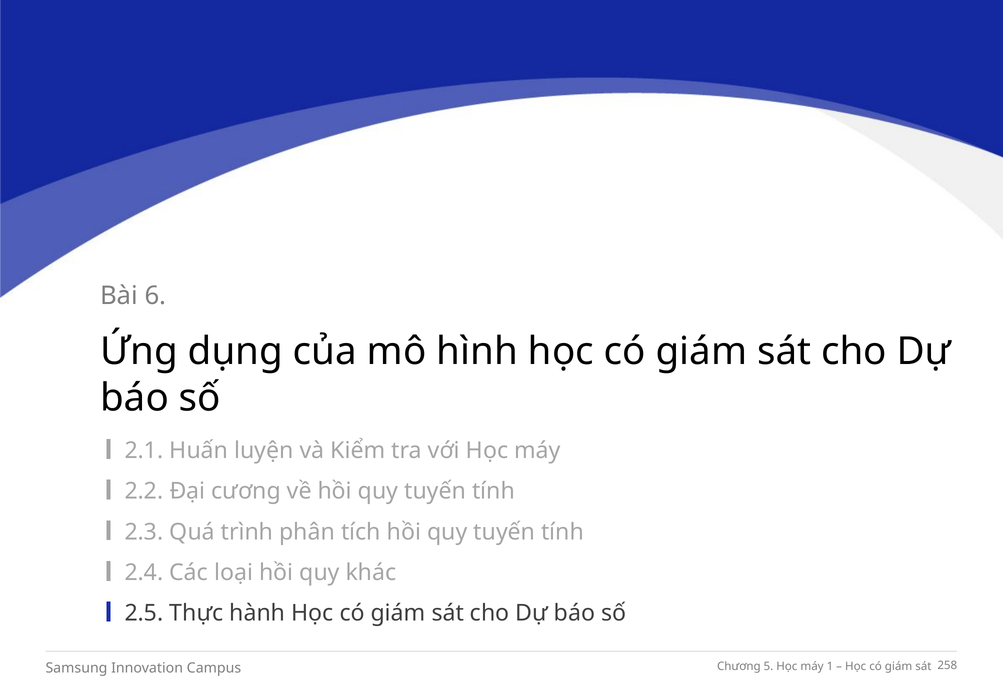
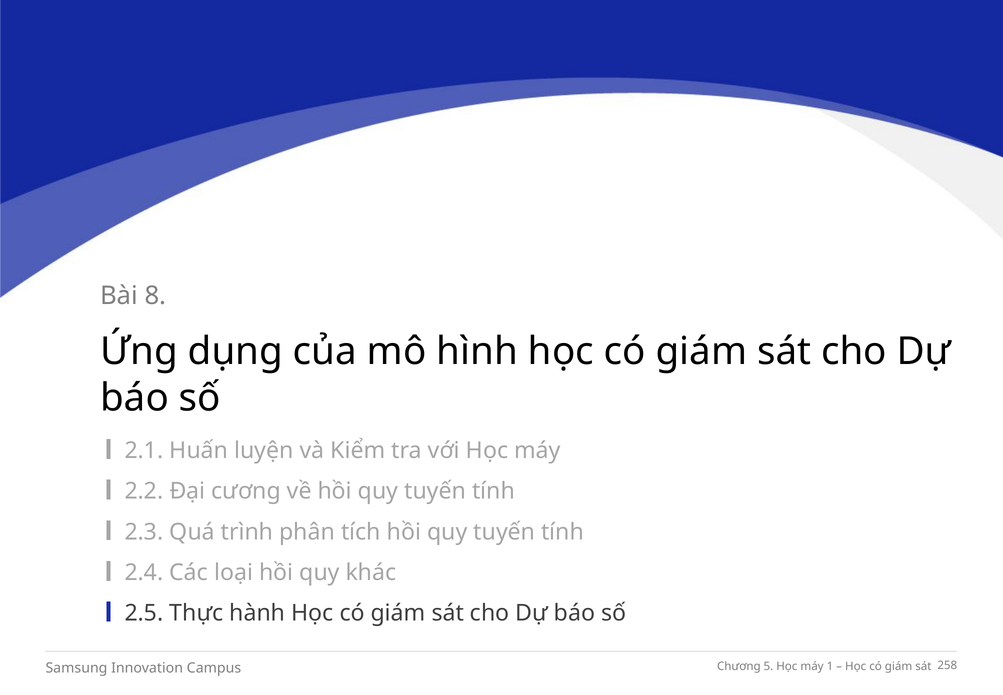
6: 6 -> 8 (156, 296)
